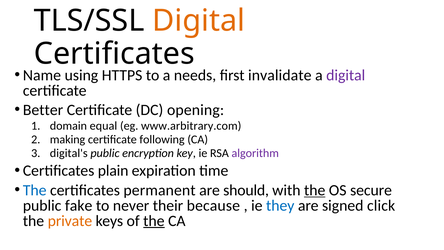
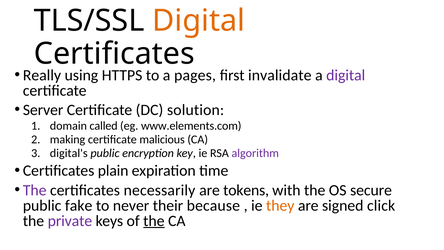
Name: Name -> Really (42, 75)
needs: needs -> pages (195, 75)
Better: Better -> Server (43, 110)
opening: opening -> solution (196, 110)
equal: equal -> called (104, 126)
www.arbitrary.com: www.arbitrary.com -> www.elements.com (191, 126)
following: following -> malicious (162, 139)
The colour: blue -> purple (35, 190)
permanent: permanent -> necessarily (160, 190)
should: should -> tokens (246, 190)
the underline: present -> none (315, 190)
they colour: blue -> orange (280, 205)
private colour: orange -> purple (70, 221)
